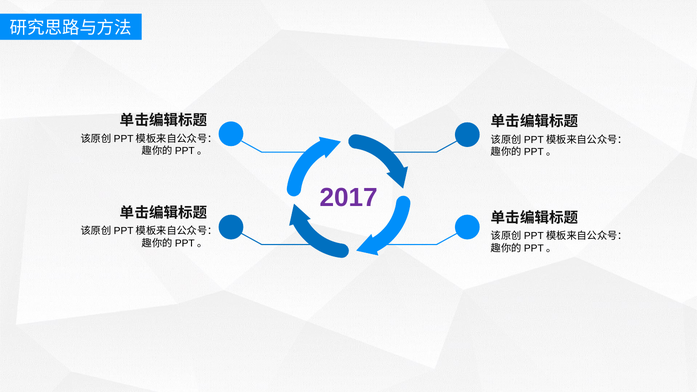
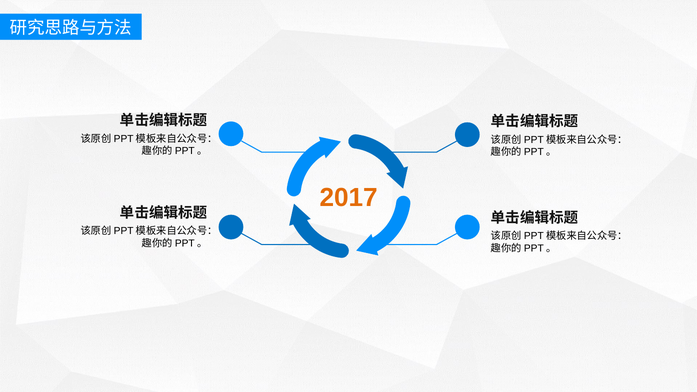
2017 colour: purple -> orange (349, 198)
